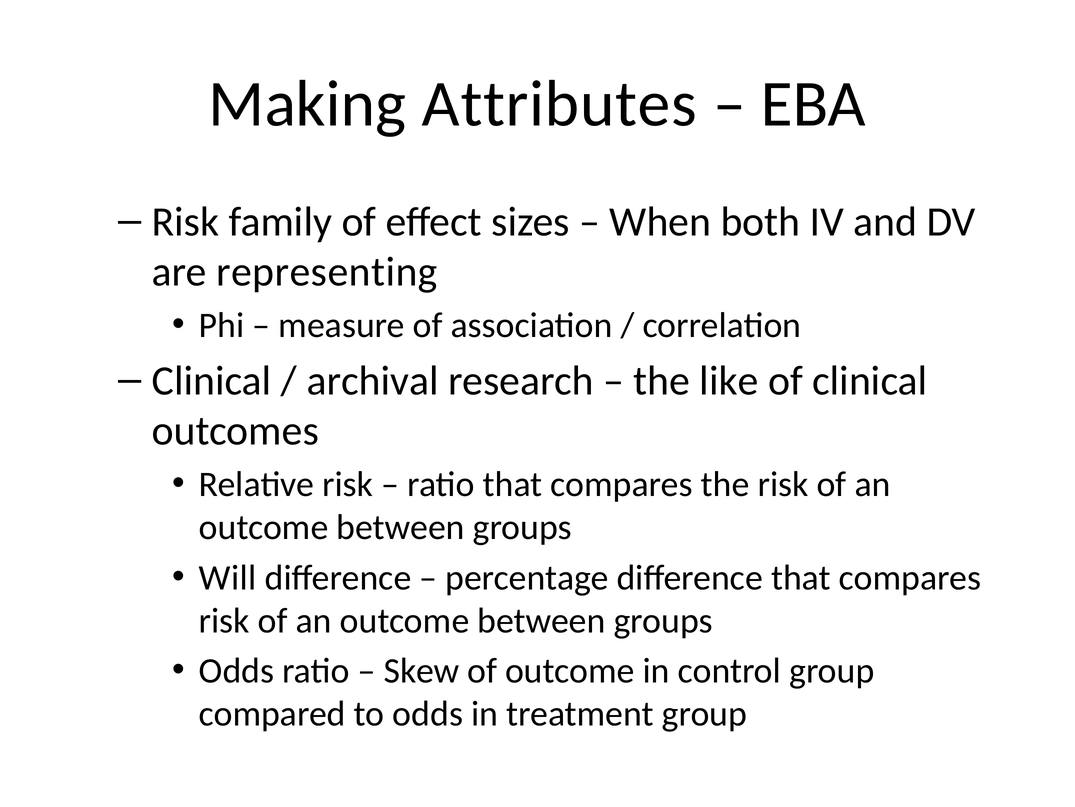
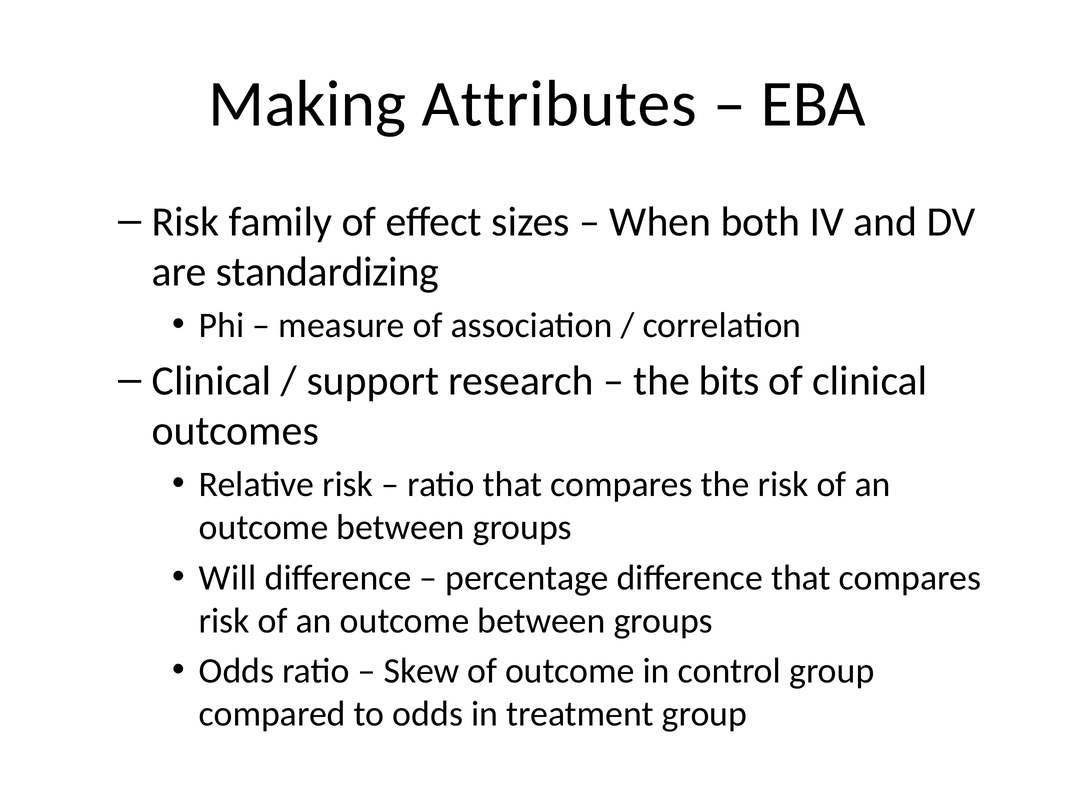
representing: representing -> standardizing (327, 272)
archival: archival -> support (373, 380)
like: like -> bits (729, 380)
